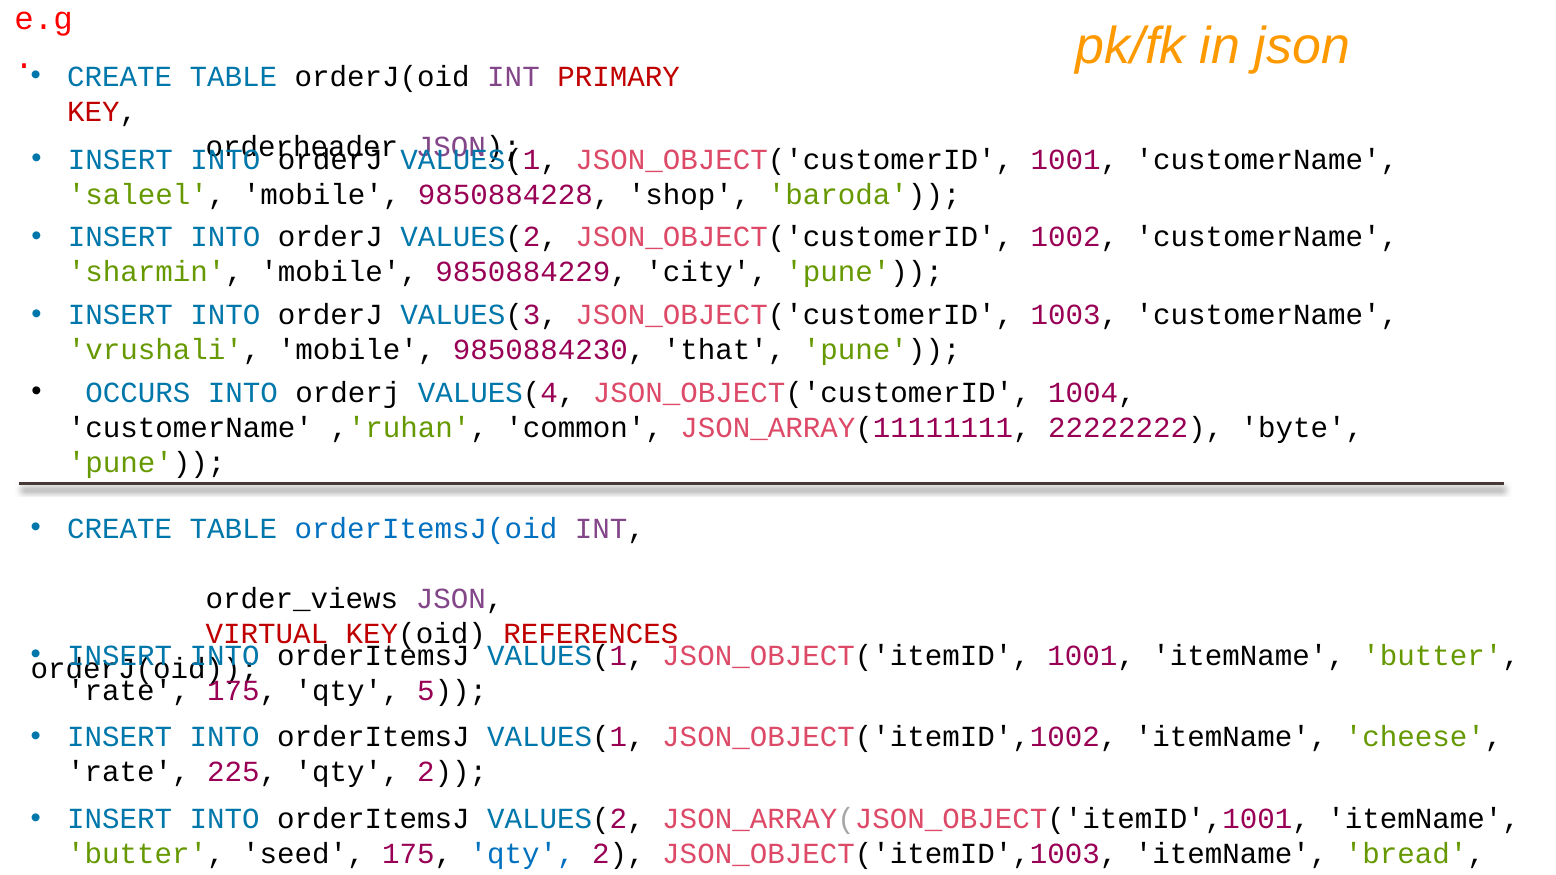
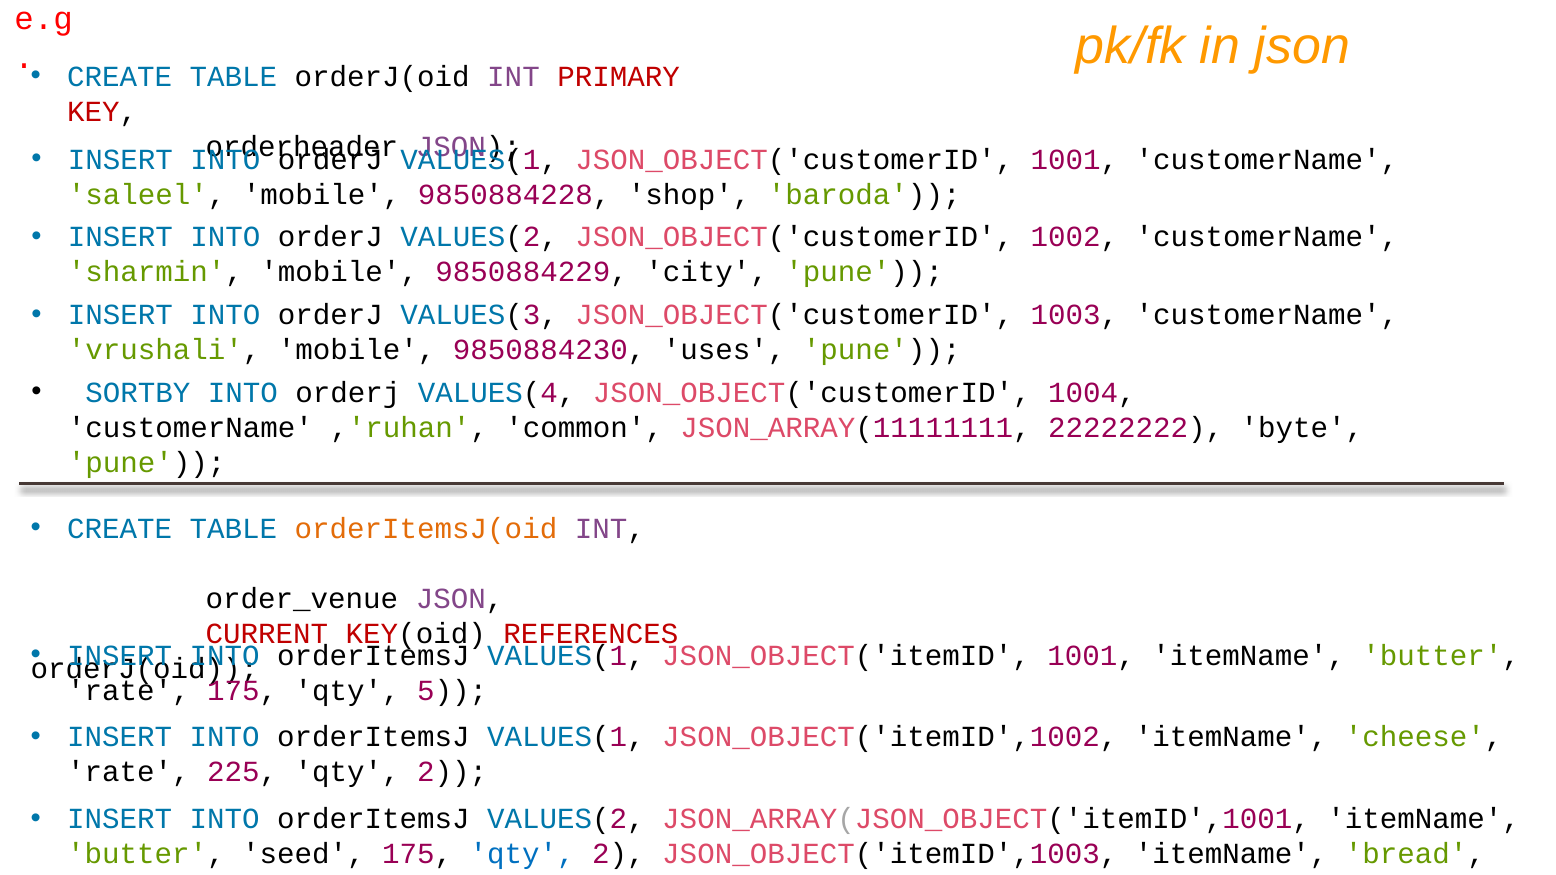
that: that -> uses (724, 350)
OCCURS: OCCURS -> SORTBY (138, 393)
orderItemsJ(oid colour: blue -> orange (426, 529)
order_views: order_views -> order_venue (302, 599)
VIRTUAL: VIRTUAL -> CURRENT (267, 634)
